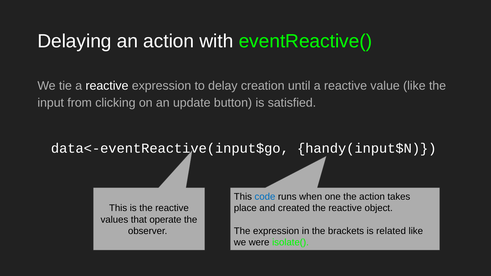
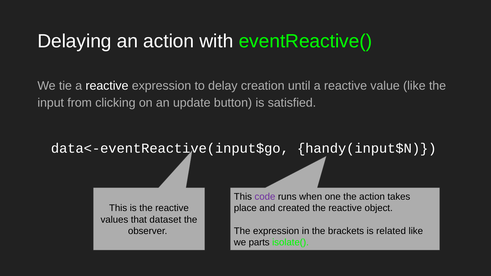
code colour: blue -> purple (265, 197)
operate: operate -> dataset (165, 220)
were: were -> parts (259, 243)
